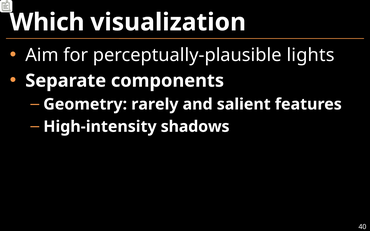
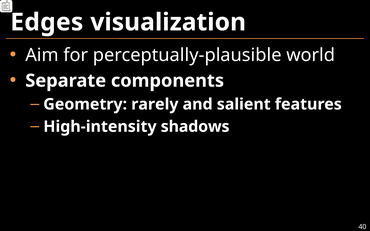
Which: Which -> Edges (47, 22)
lights: lights -> world (311, 55)
